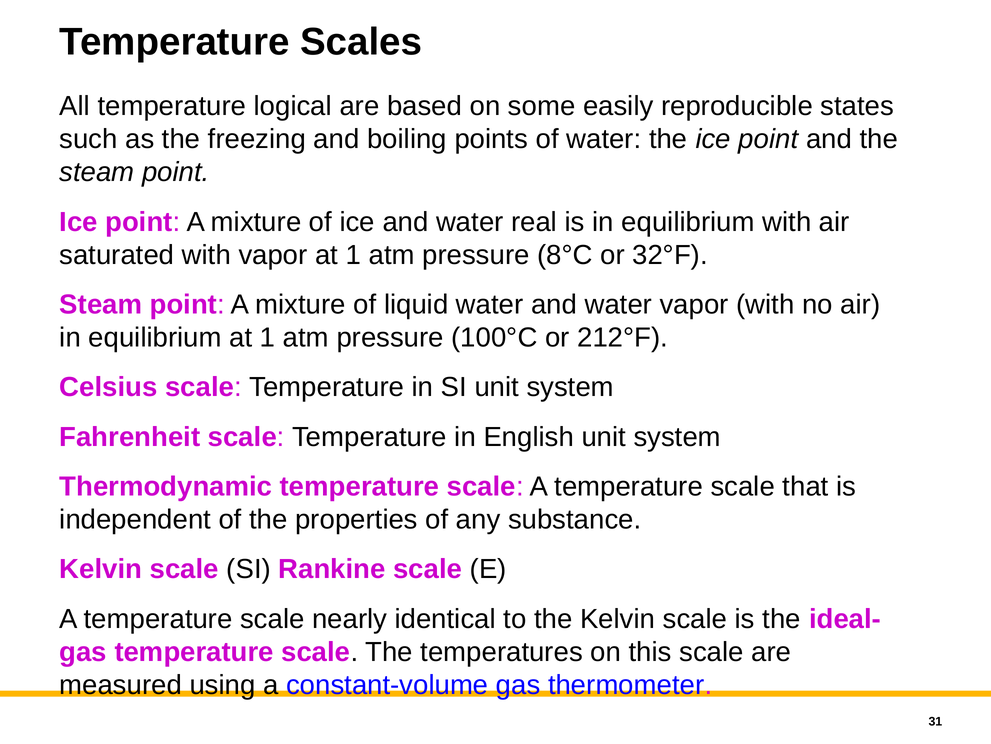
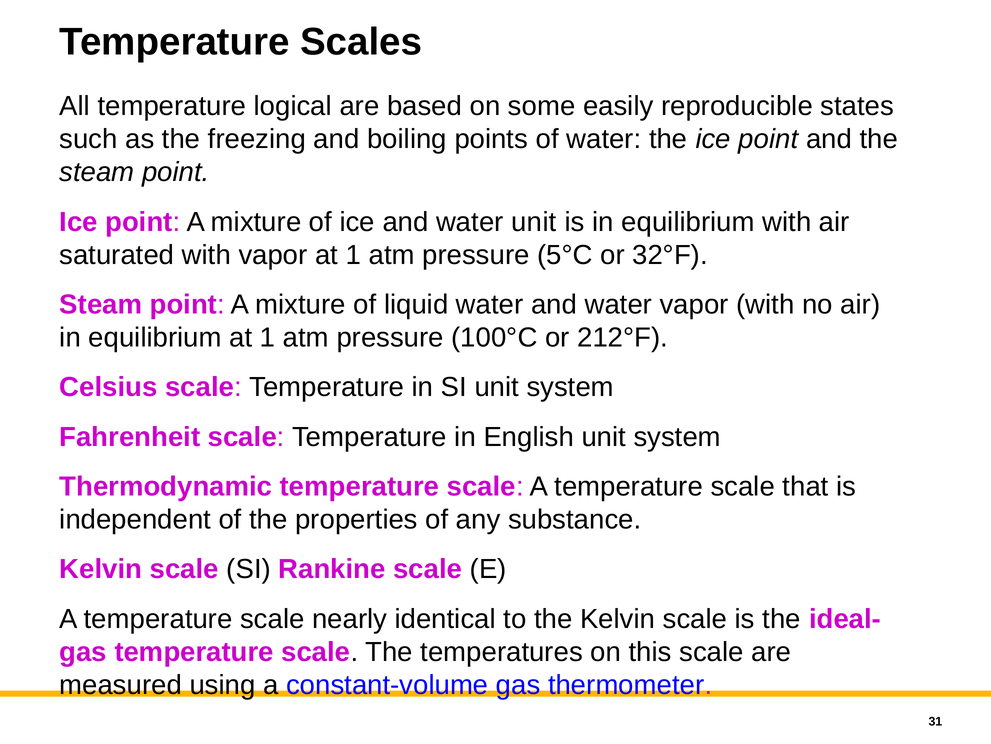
water real: real -> unit (534, 222)
8°C: 8°C -> 5°C (565, 255)
